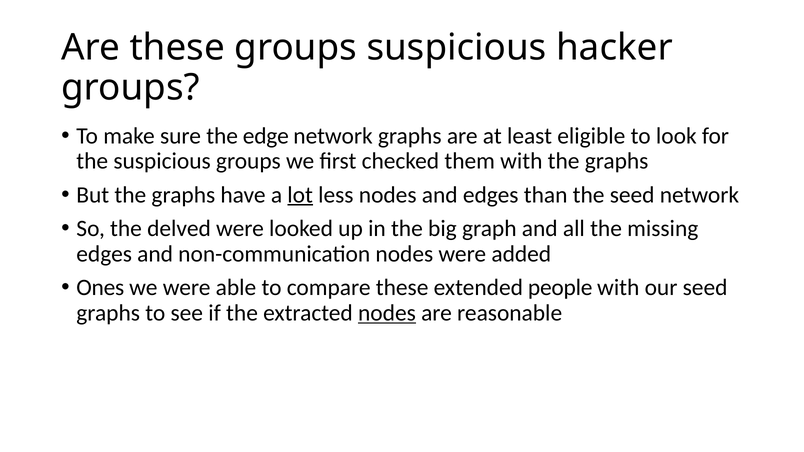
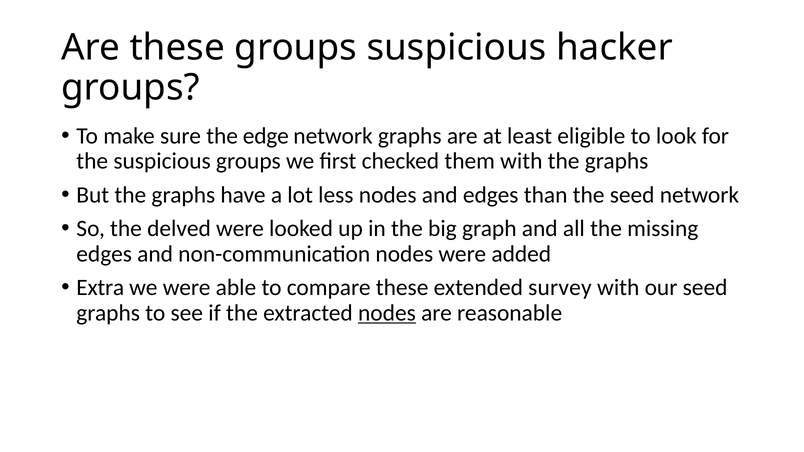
lot underline: present -> none (300, 195)
Ones: Ones -> Extra (100, 288)
people: people -> survey (560, 288)
